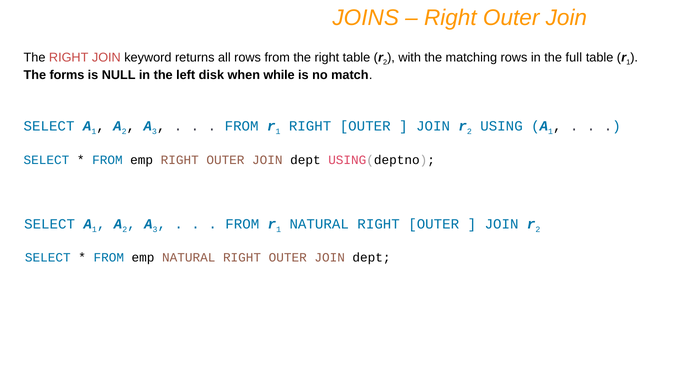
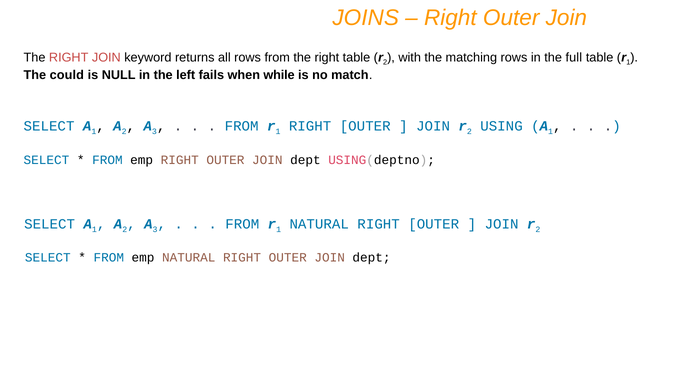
forms: forms -> could (67, 75)
disk: disk -> fails (211, 75)
